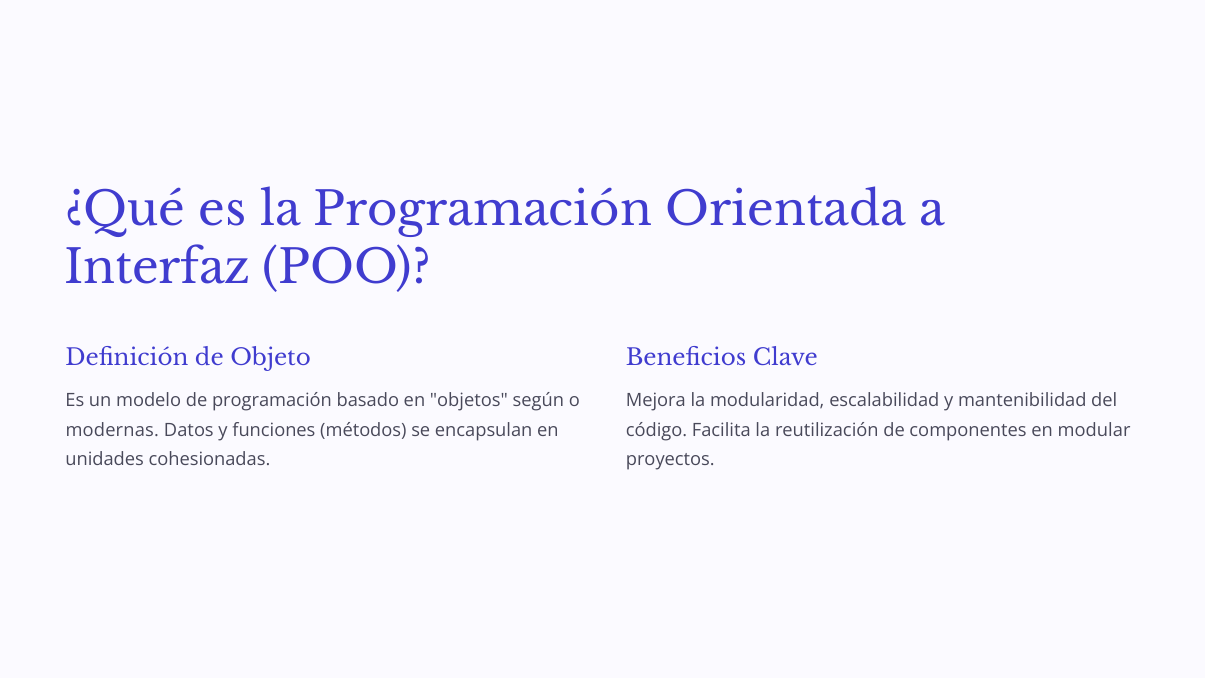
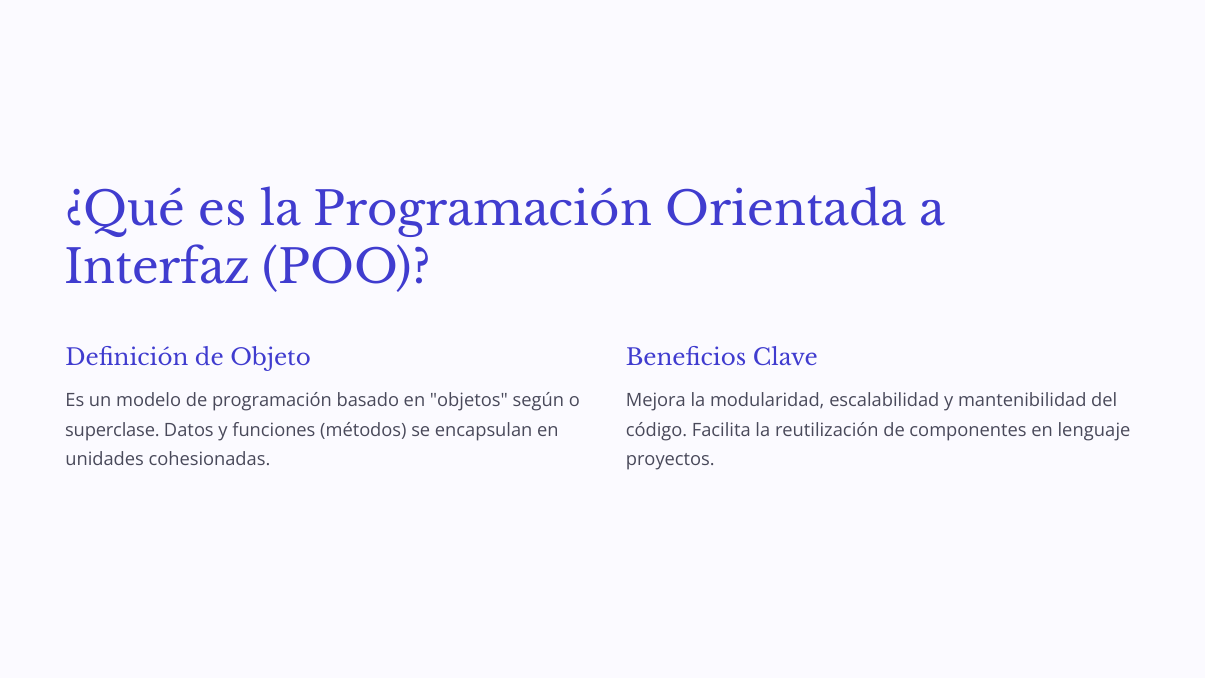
modernas: modernas -> superclase (112, 430)
modular: modular -> lenguaje (1094, 430)
